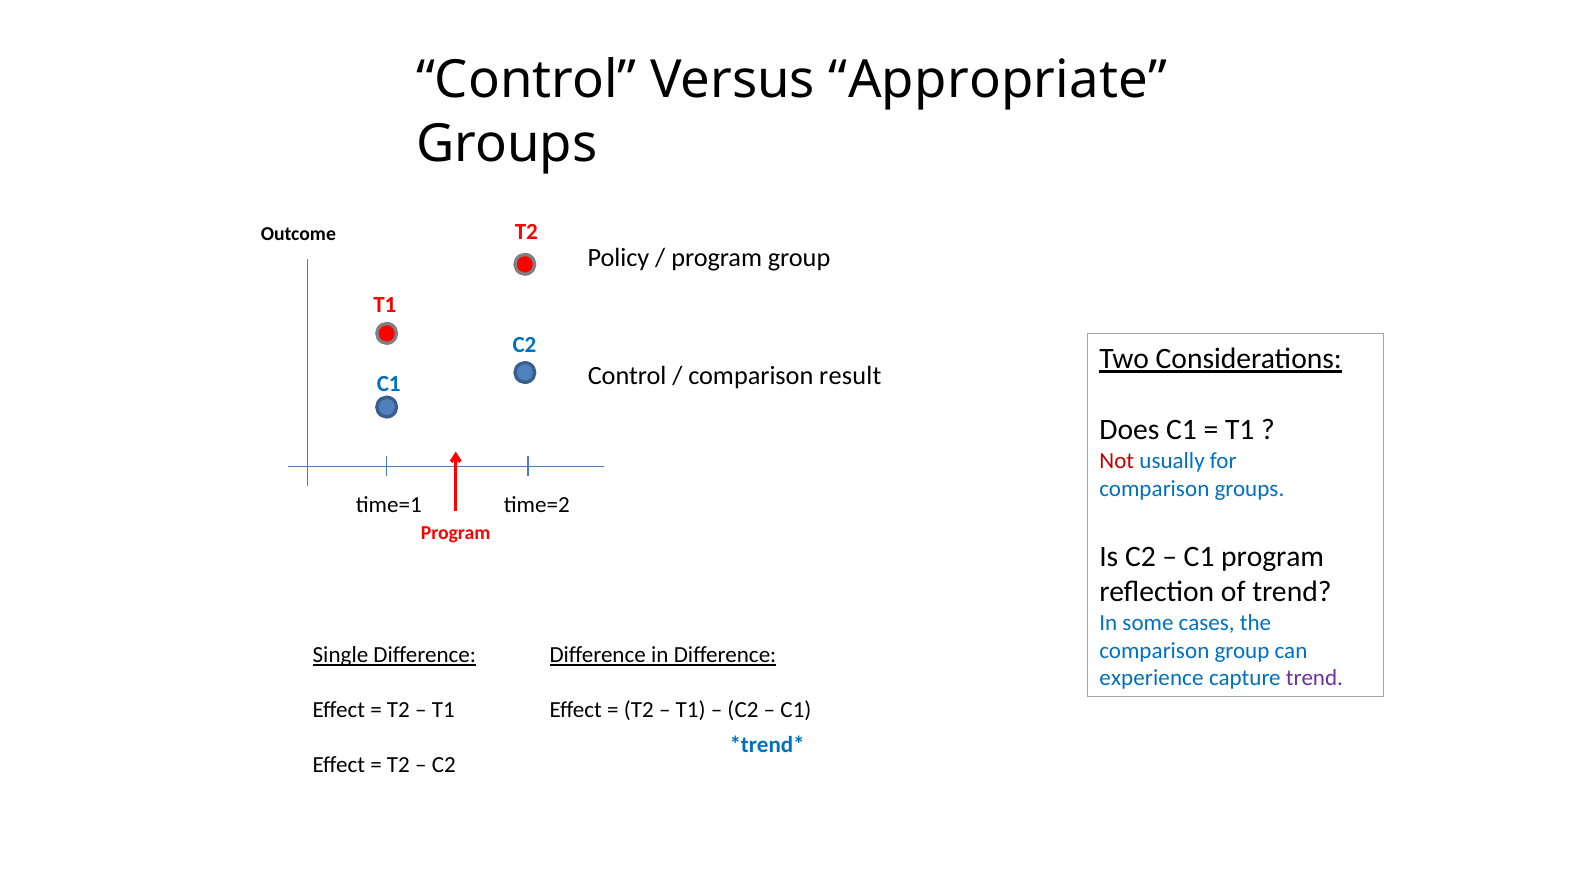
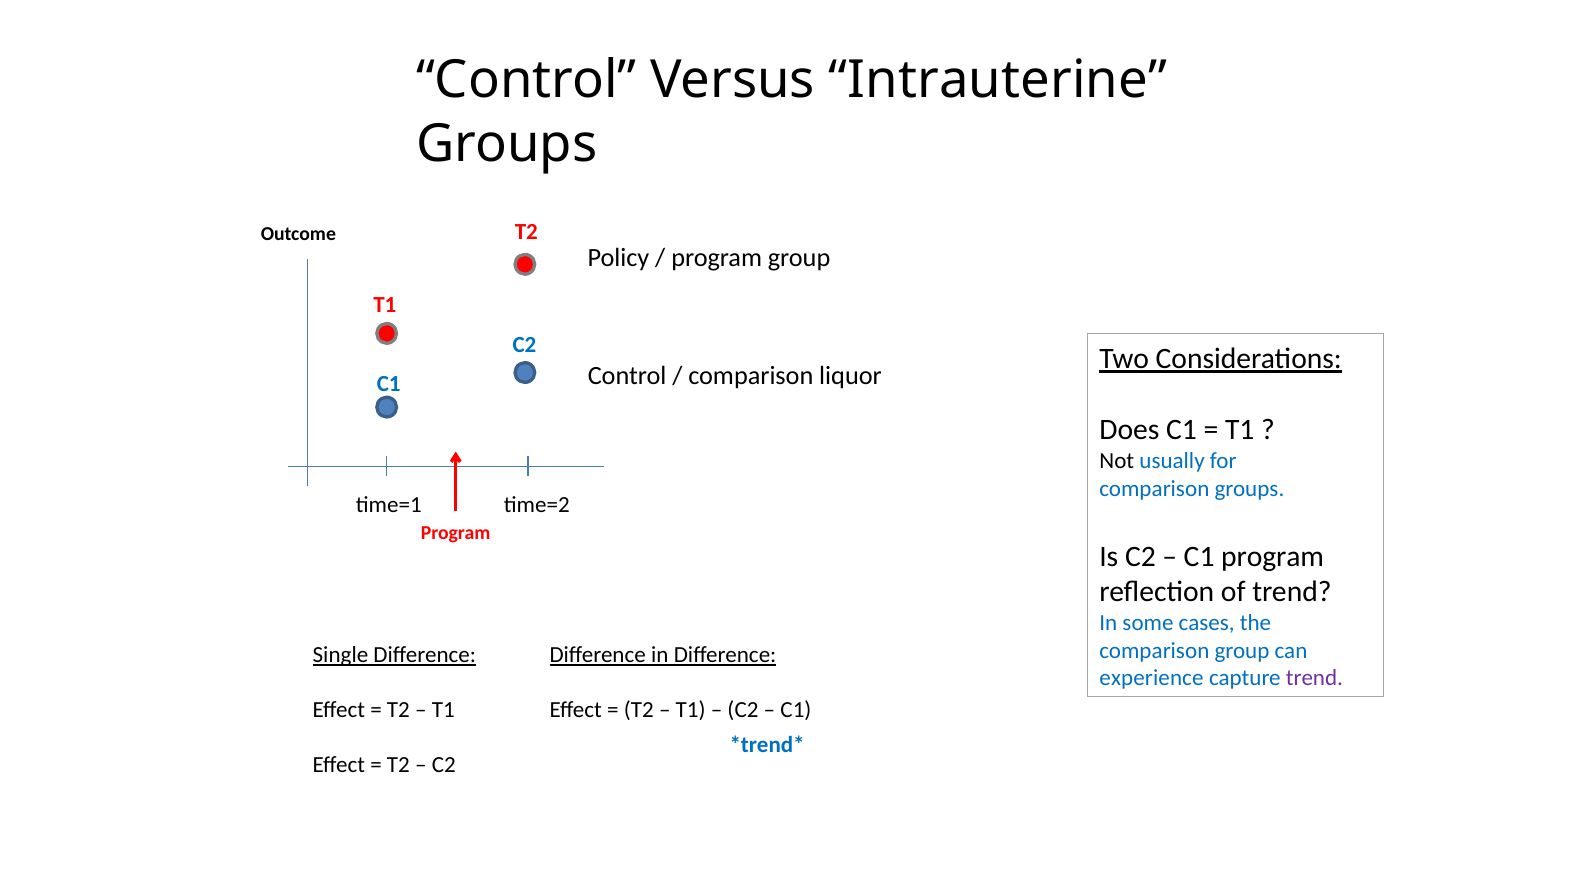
Appropriate: Appropriate -> Intrauterine (998, 81)
result: result -> liquor (850, 376)
Not colour: red -> black (1117, 461)
